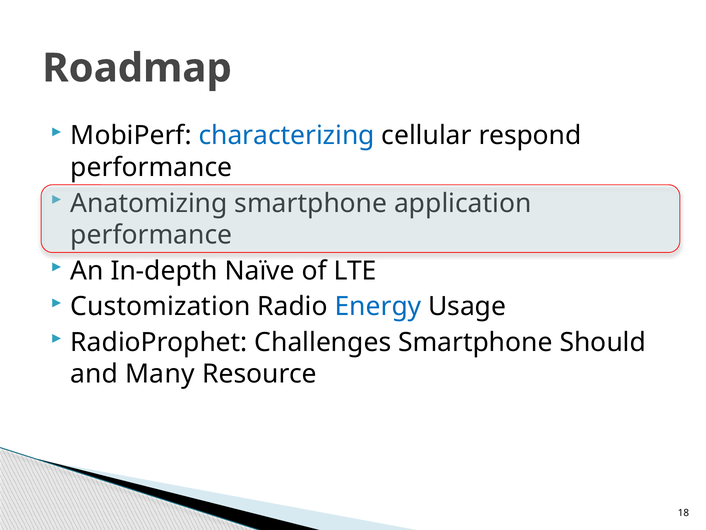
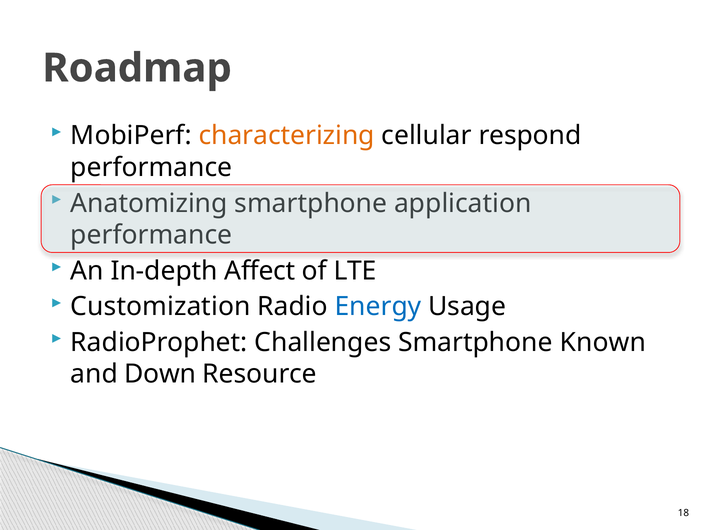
characterizing colour: blue -> orange (287, 136)
Naïve: Naïve -> Affect (260, 271)
Should: Should -> Known (603, 342)
Many: Many -> Down (160, 374)
